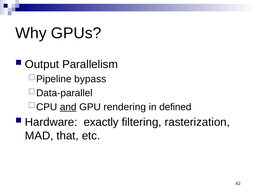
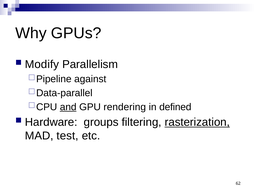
Output: Output -> Modify (42, 64)
bypass: bypass -> against (90, 79)
exactly: exactly -> groups (101, 122)
rasterization underline: none -> present (197, 122)
that: that -> test (68, 136)
